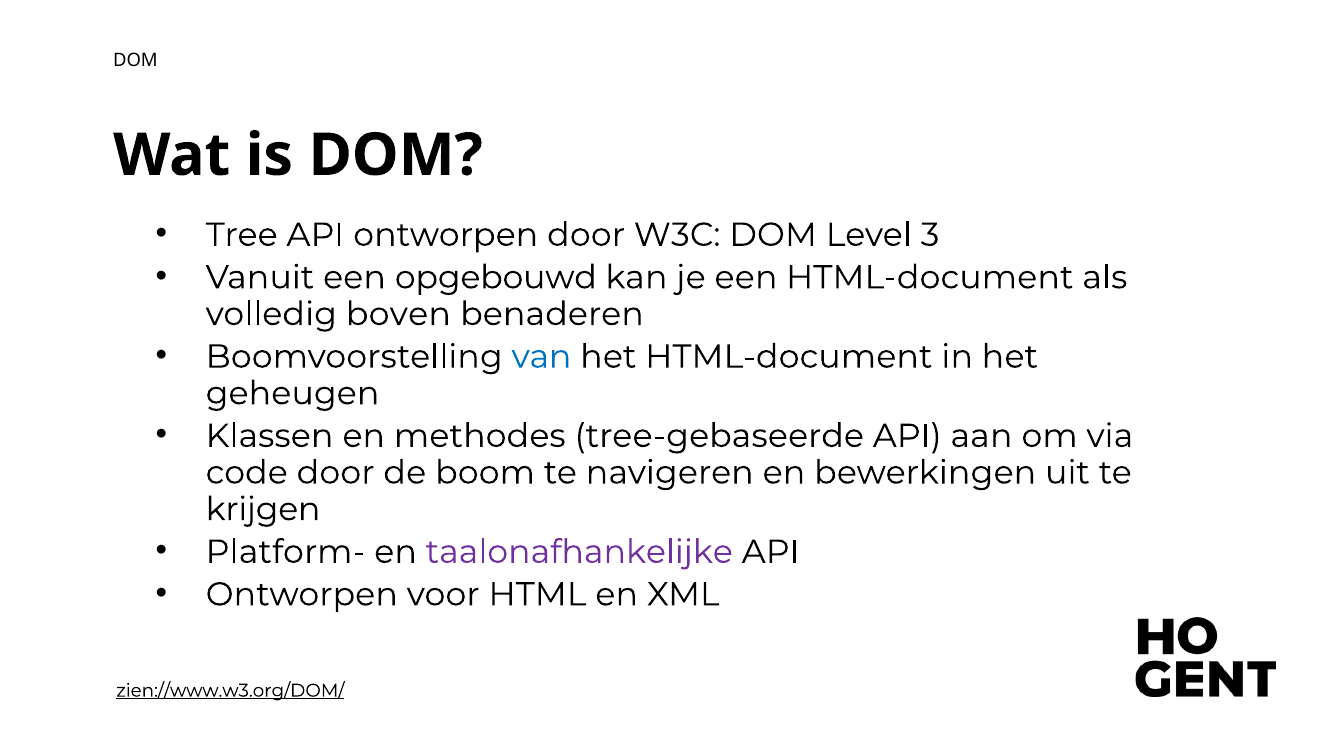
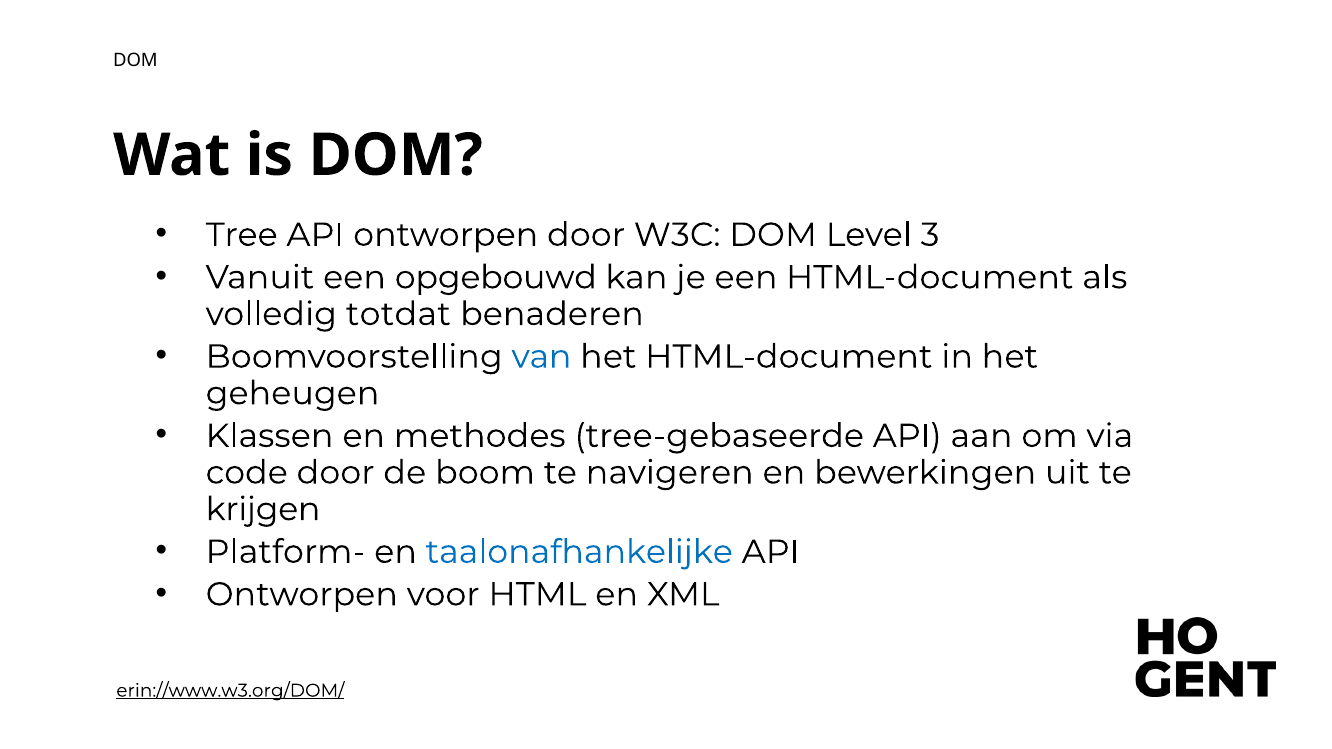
boven: boven -> totdat (398, 314)
taalonafhankelijke colour: purple -> blue (579, 552)
zien://www.w3.org/DOM/: zien://www.w3.org/DOM/ -> erin://www.w3.org/DOM/ (230, 691)
